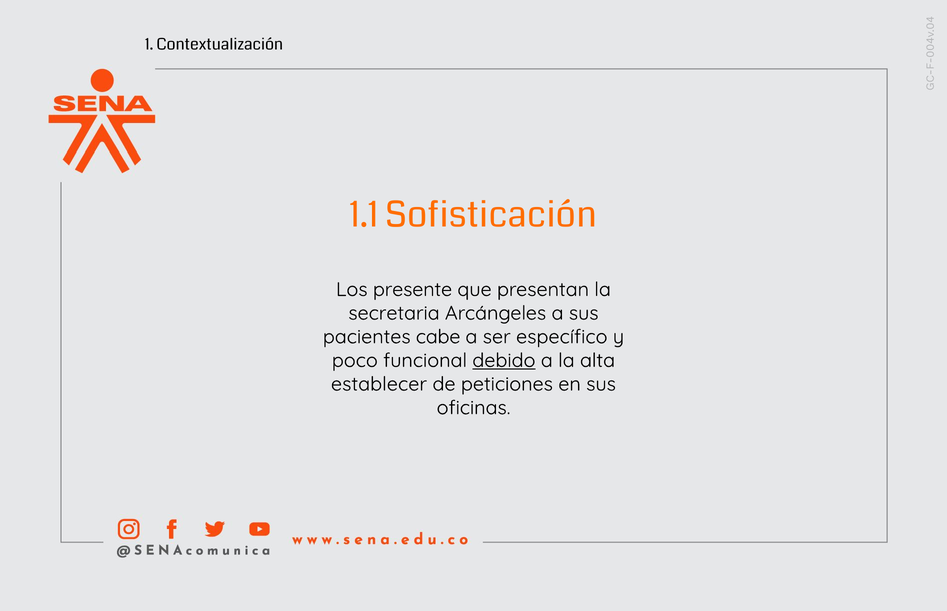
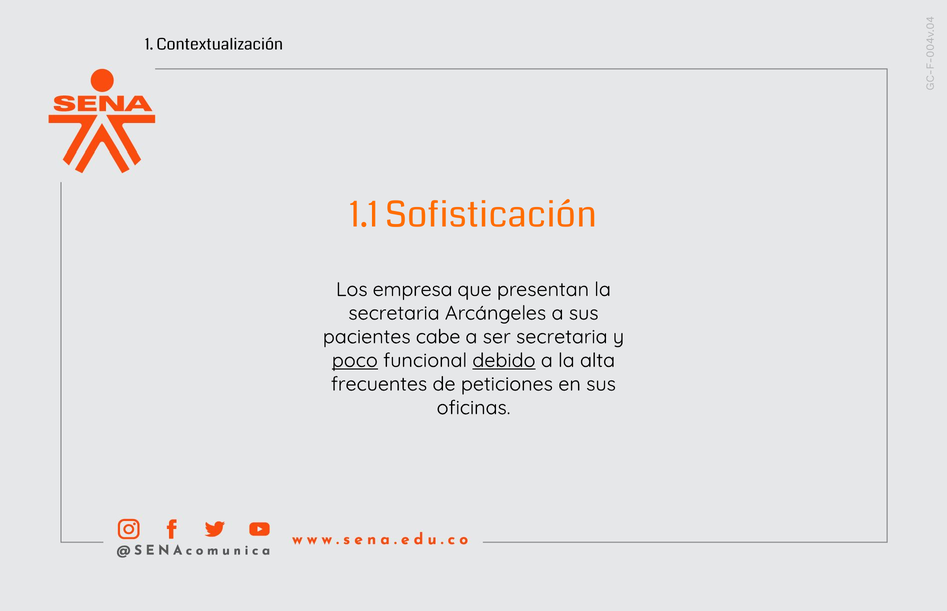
presente: presente -> empresa (413, 290)
ser específico: específico -> secretaria (562, 337)
poco underline: none -> present (355, 361)
establecer: establecer -> frecuentes (379, 384)
